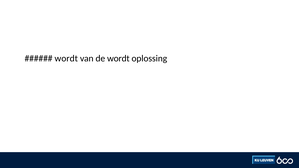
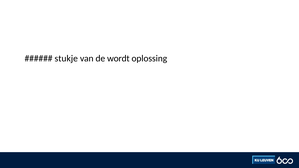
wordt: wordt -> stukje (66, 58)
